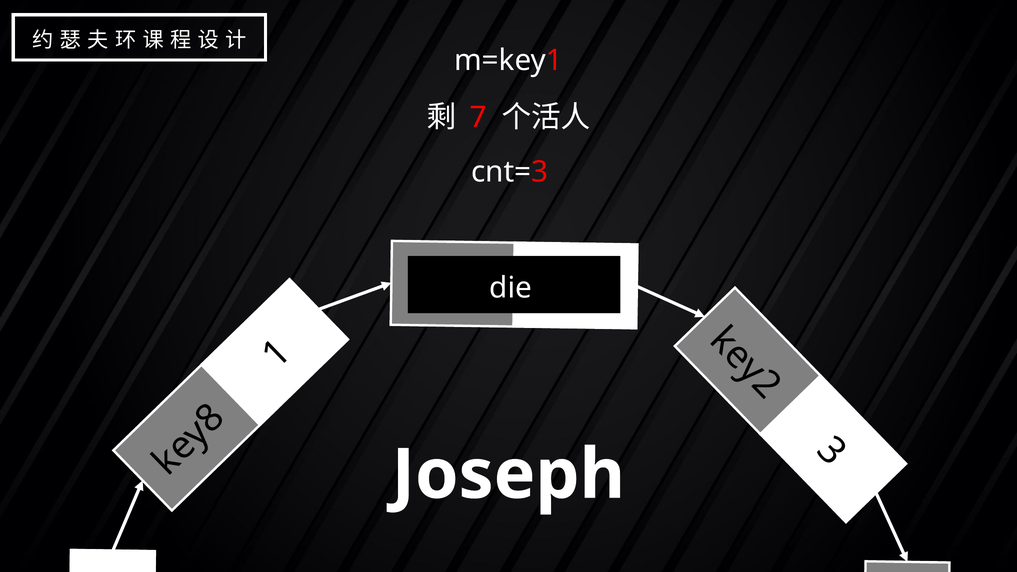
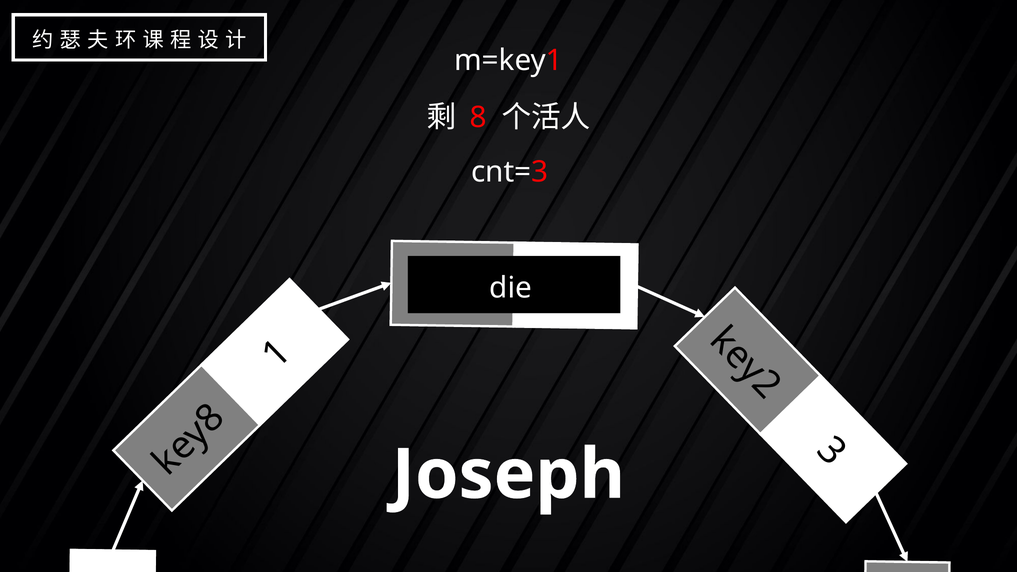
7: 7 -> 8 (478, 118)
